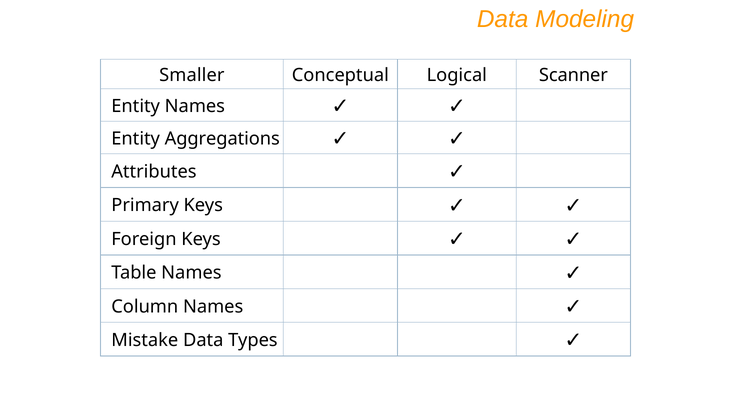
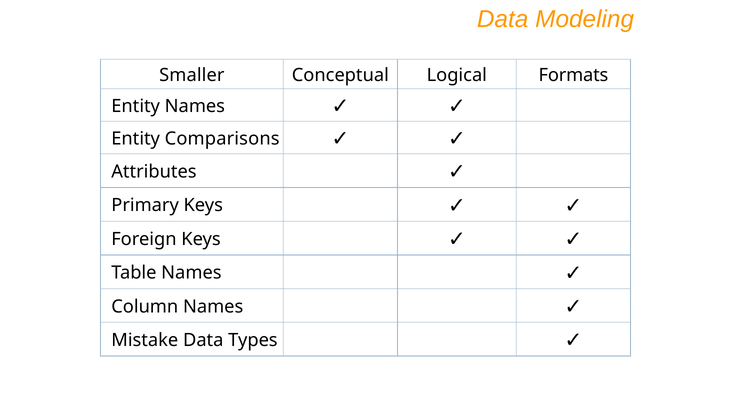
Scanner: Scanner -> Formats (573, 75)
Aggregations: Aggregations -> Comparisons (222, 139)
